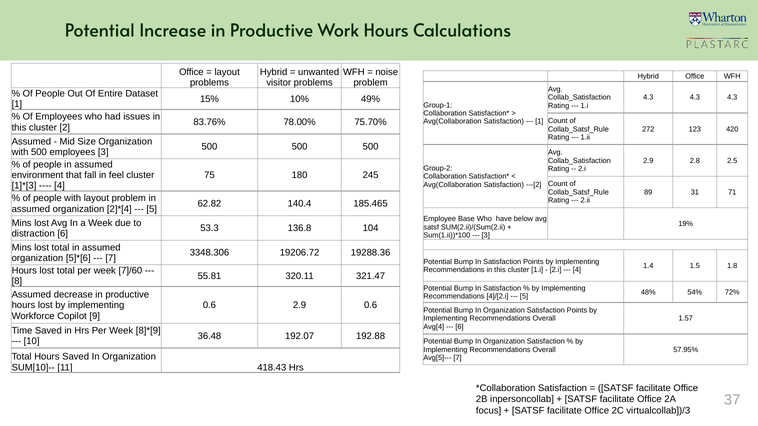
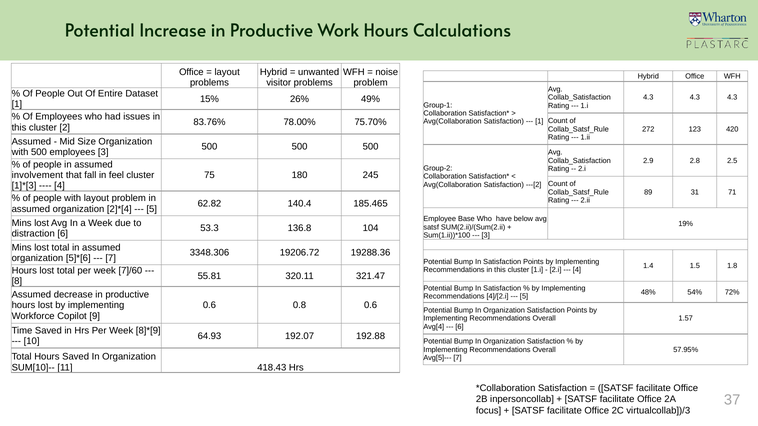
10%: 10% -> 26% (300, 99)
environment: environment -> involvement (37, 175)
0.6 2.9: 2.9 -> 0.8 (300, 306)
36.48: 36.48 -> 64.93 (209, 336)
